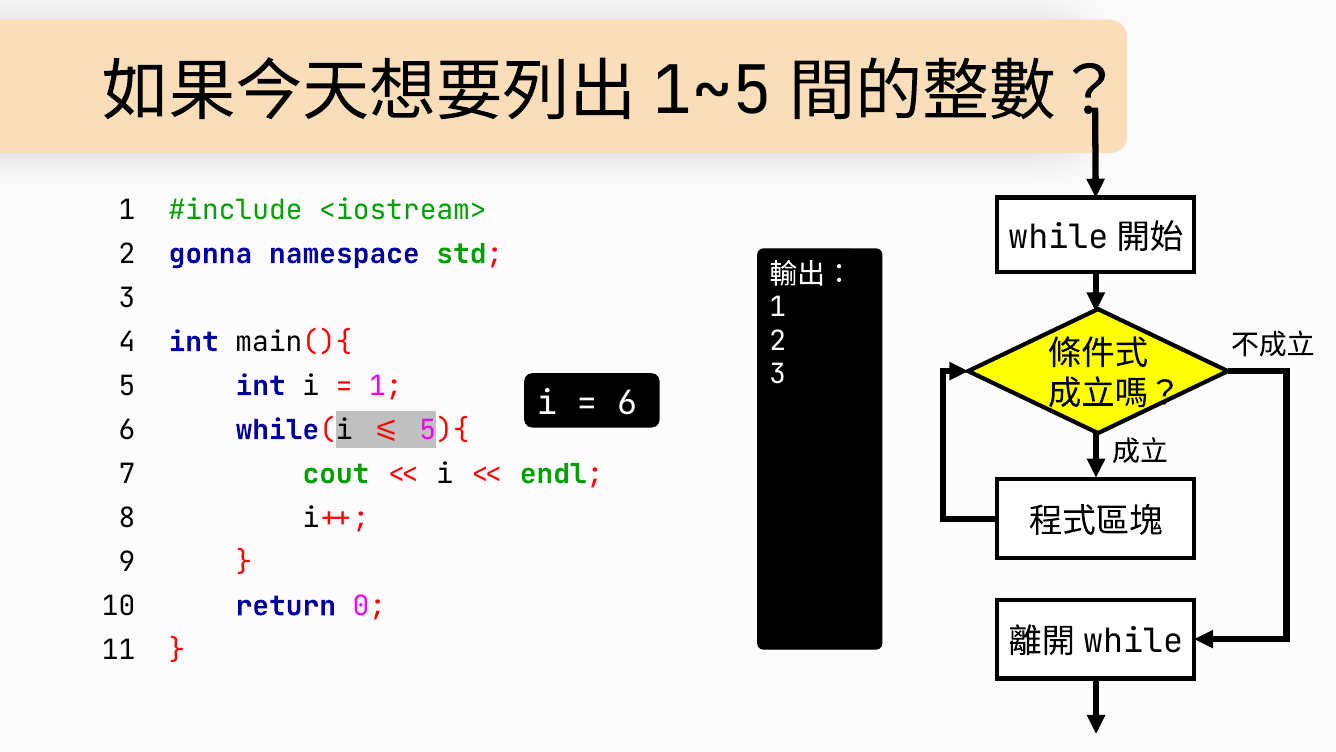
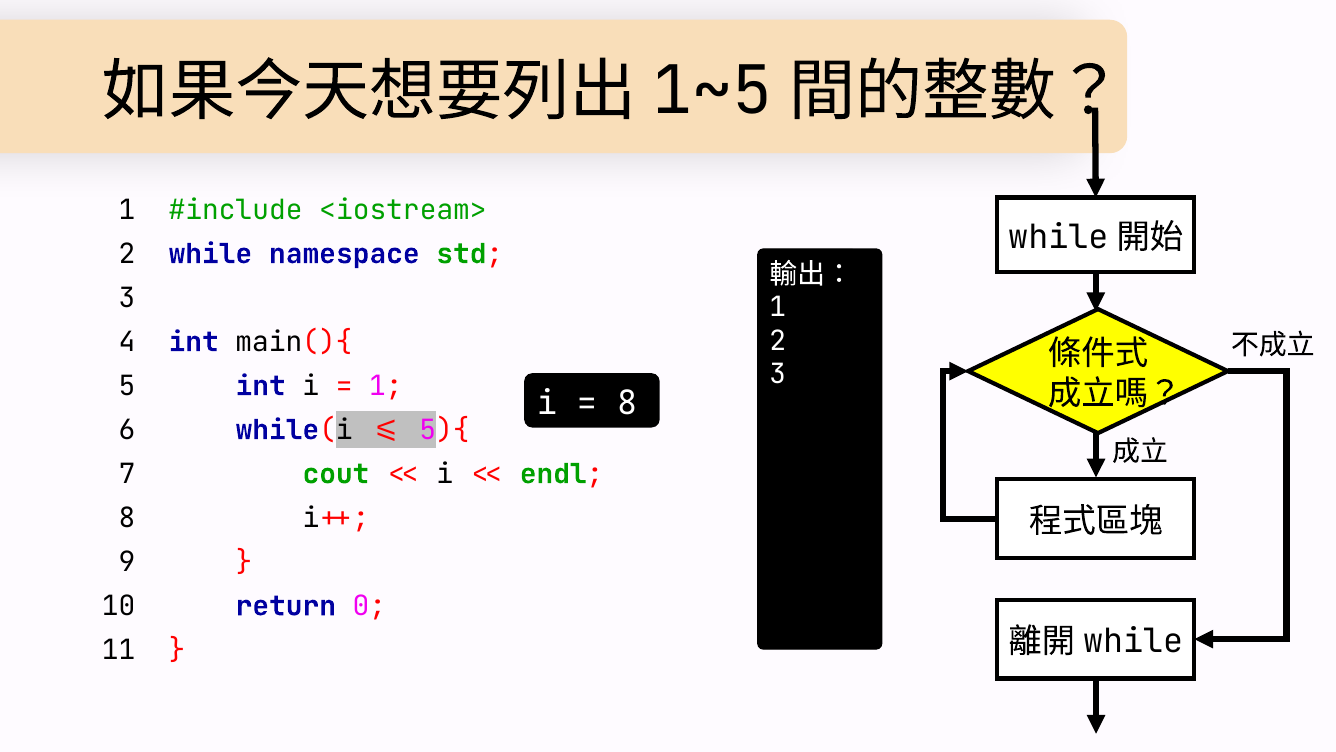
2 gonna: gonna -> while (210, 254)
6: 6 -> 8 (627, 403)
